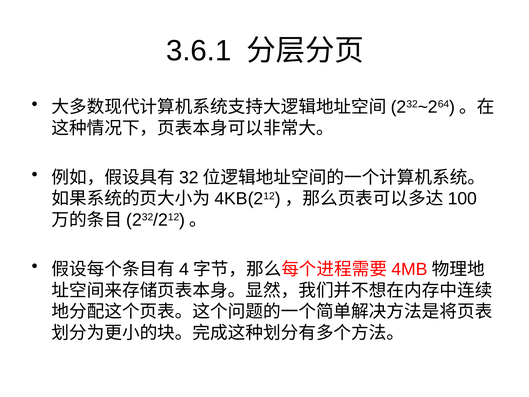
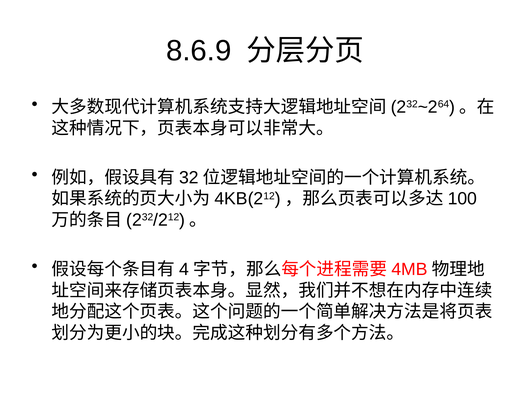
3.6.1: 3.6.1 -> 8.6.9 (199, 51)
